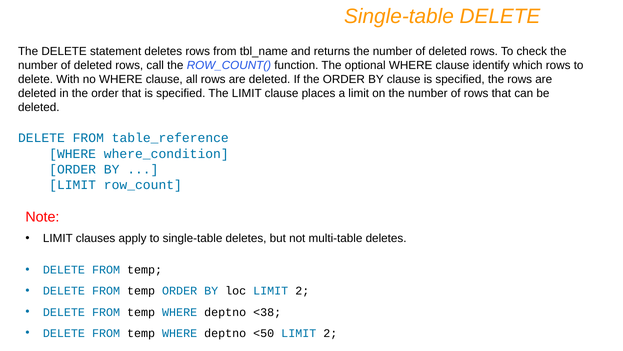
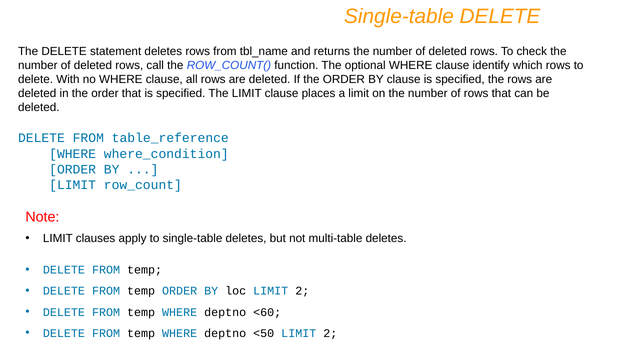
<38: <38 -> <60 (267, 312)
